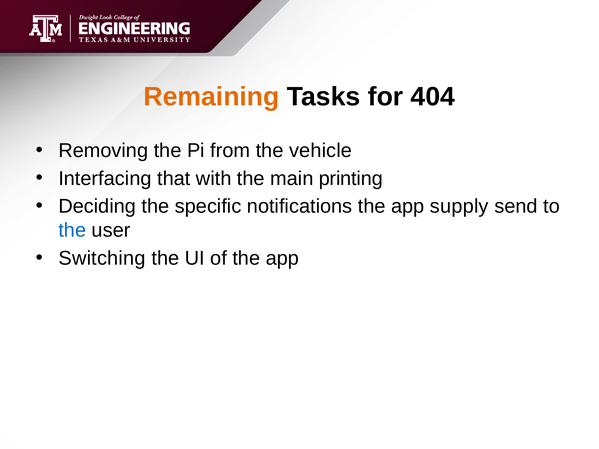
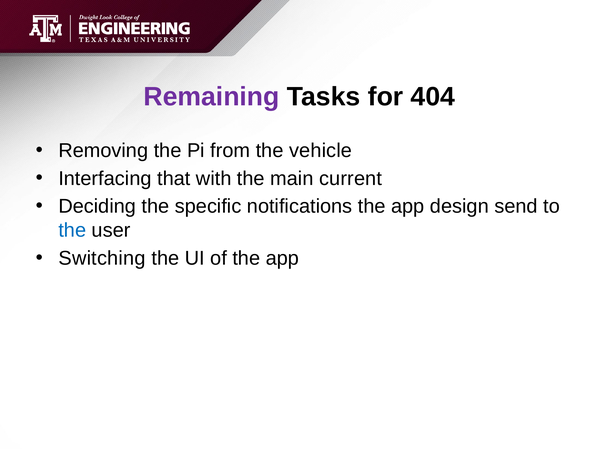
Remaining colour: orange -> purple (211, 97)
printing: printing -> current (351, 179)
supply: supply -> design (459, 207)
